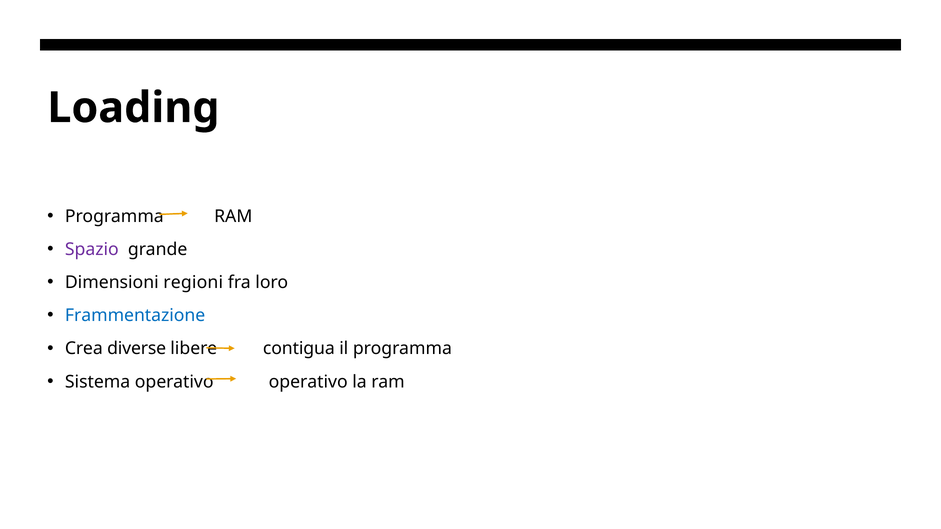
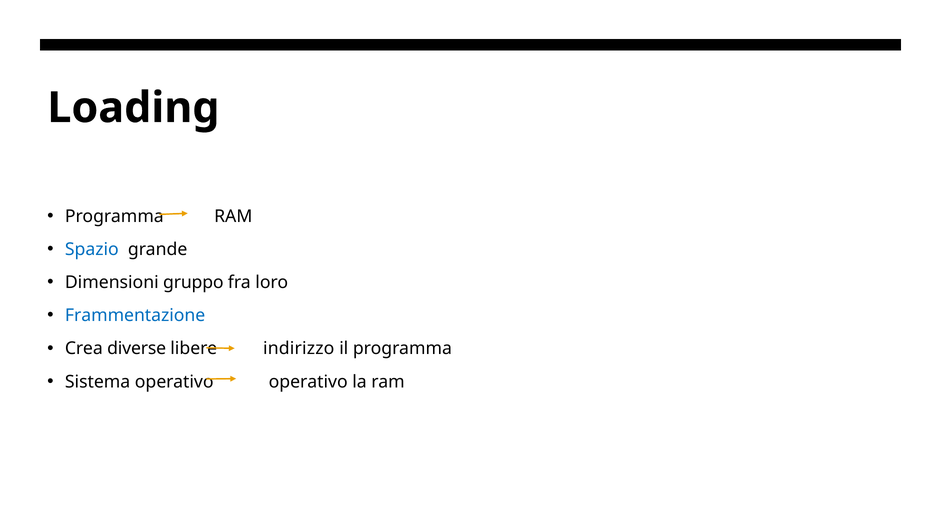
Spazio colour: purple -> blue (92, 250)
regioni: regioni -> gruppo (193, 283)
contigua: contigua -> indirizzo (299, 349)
